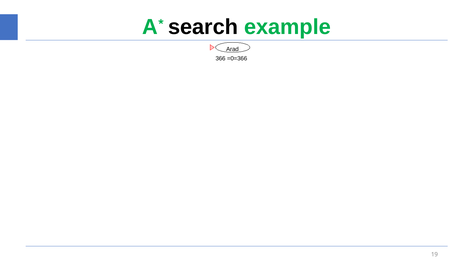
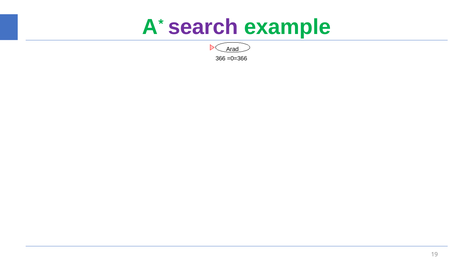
search colour: black -> purple (203, 27)
